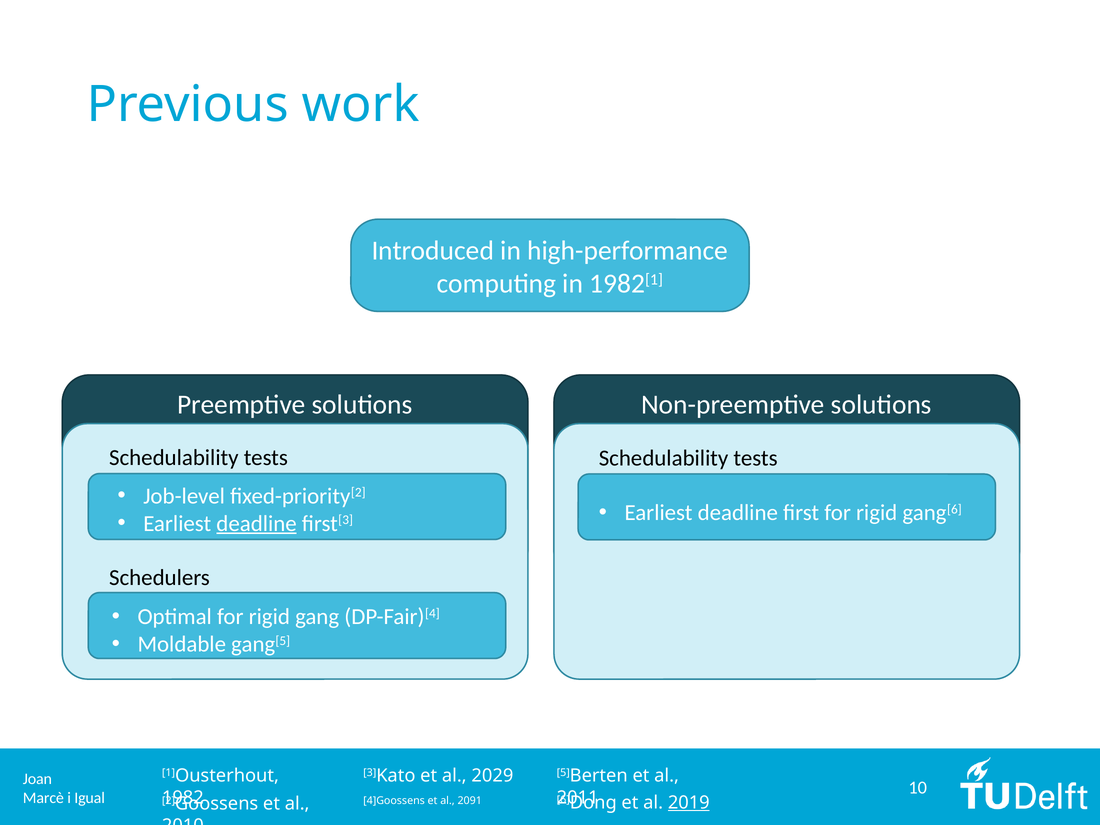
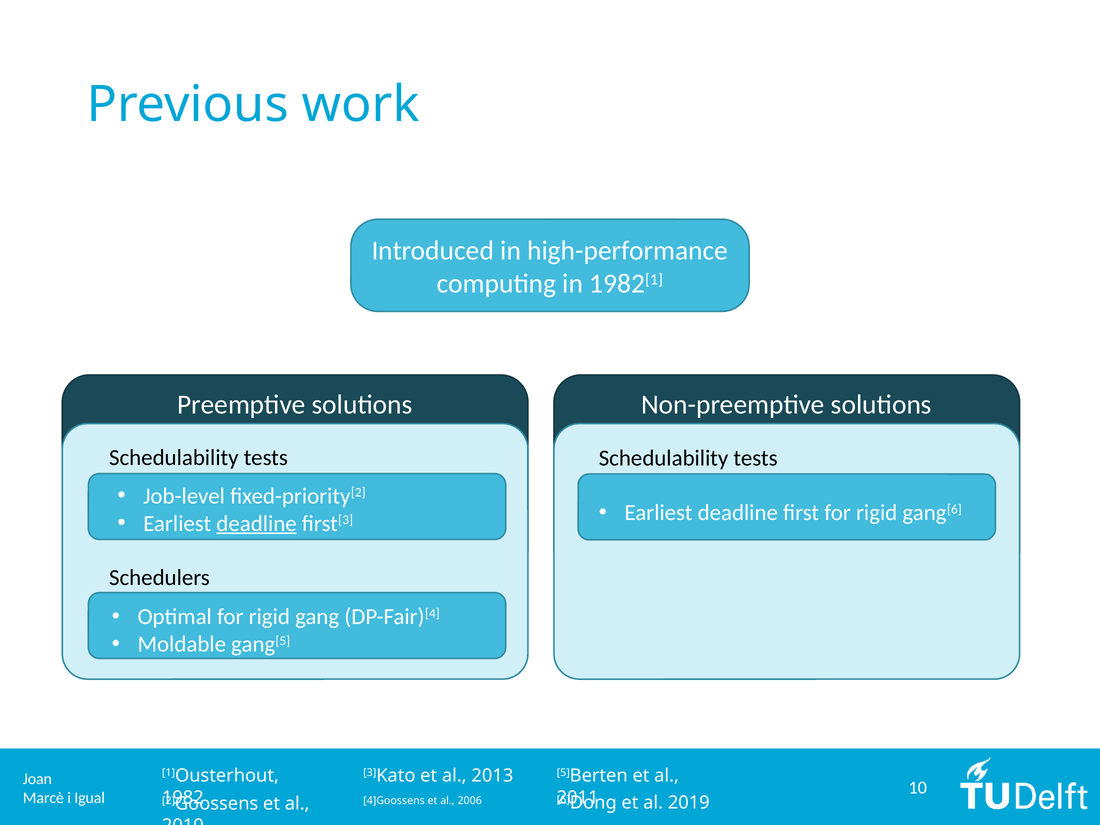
2029: 2029 -> 2013 (492, 776)
2019 underline: present -> none (689, 802)
2091: 2091 -> 2006 (470, 801)
